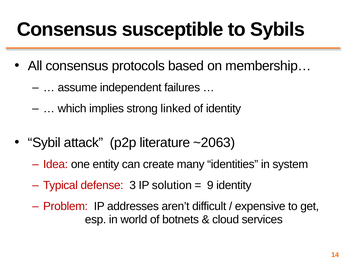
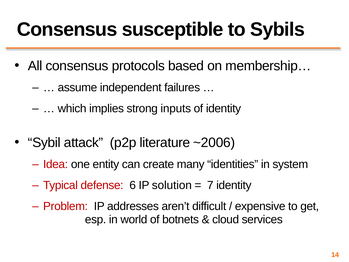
linked: linked -> inputs (176, 108)
~2063: ~2063 -> ~2006 (214, 142)
3: 3 -> 6 (133, 185)
9: 9 -> 7 (210, 185)
